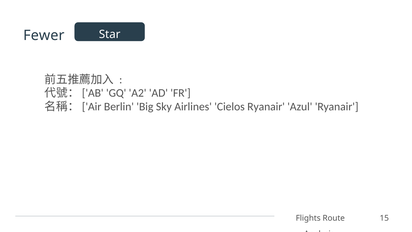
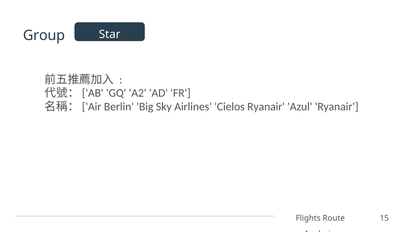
Fewer: Fewer -> Group (44, 35)
